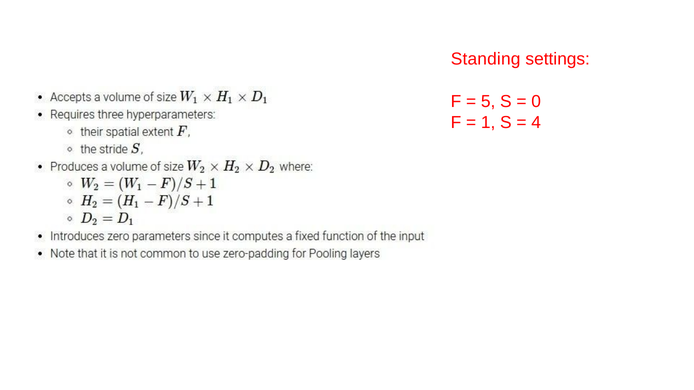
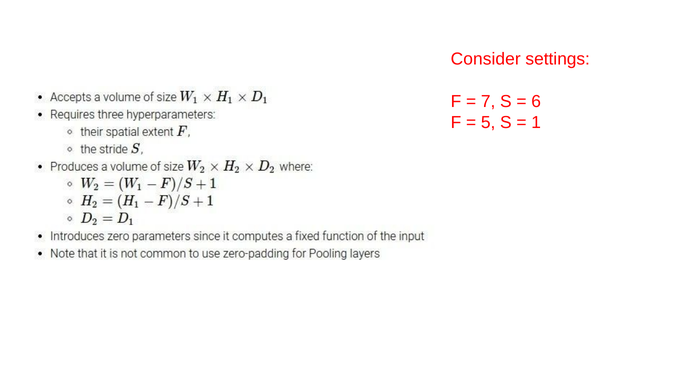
Standing: Standing -> Consider (486, 59)
5: 5 -> 7 (488, 102)
0: 0 -> 6 (536, 102)
1: 1 -> 5 (488, 123)
4: 4 -> 1 (536, 123)
